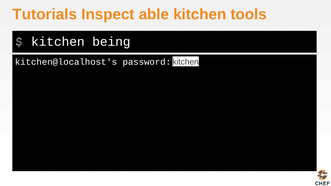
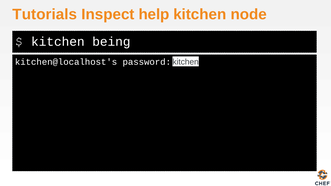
able: able -> help (154, 14)
tools: tools -> node (249, 14)
